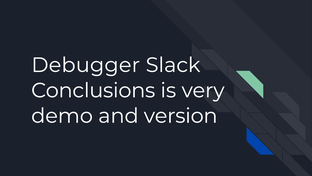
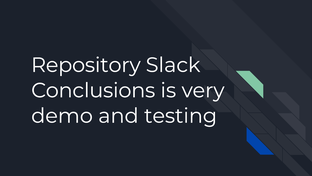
Debugger: Debugger -> Repository (86, 65)
version: version -> testing (181, 116)
